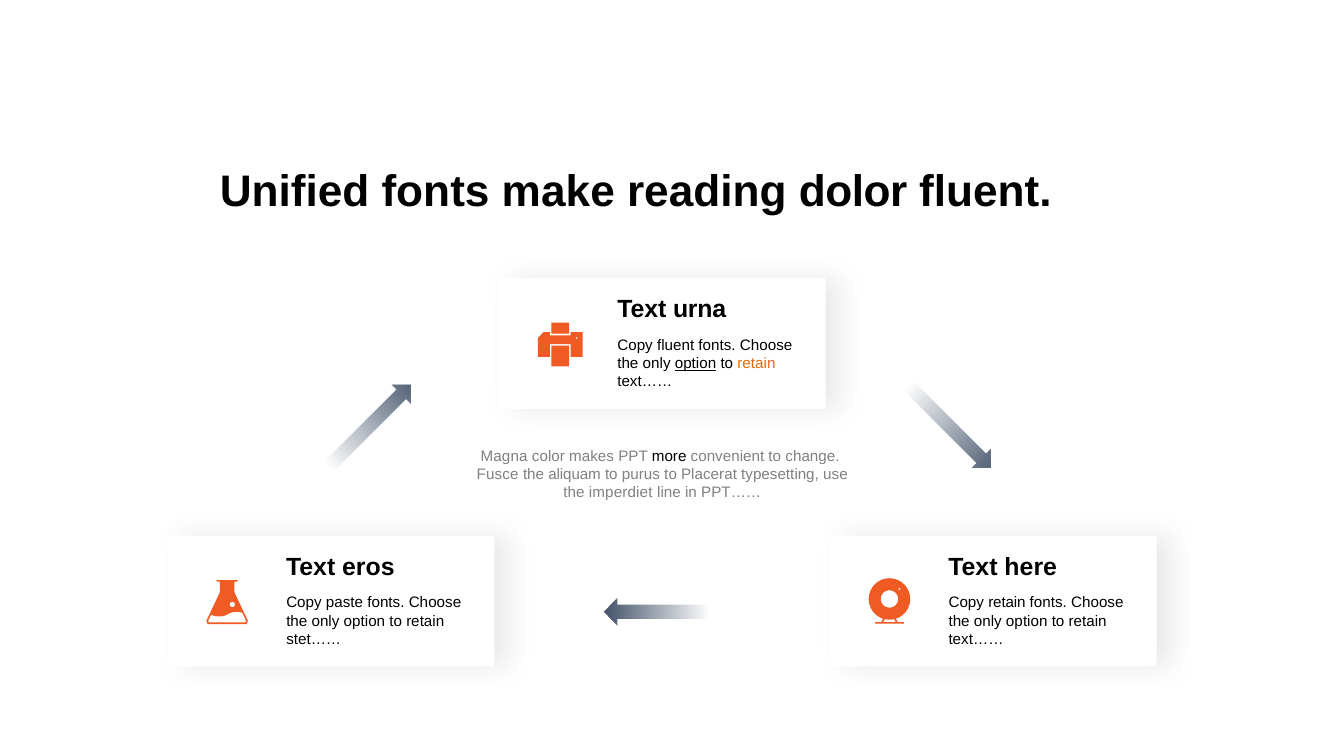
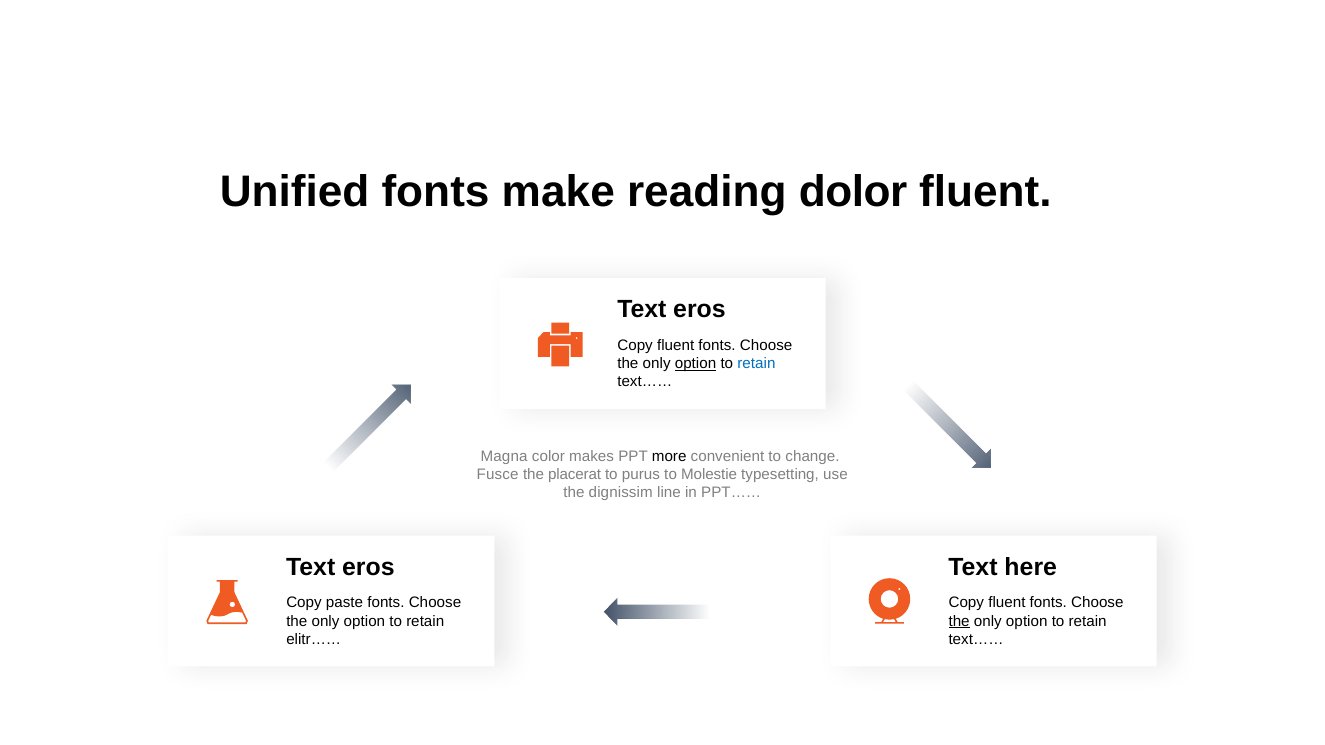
urna: urna -> eros (699, 310)
retain colour: orange -> blue (756, 364)
aliquam: aliquam -> placerat (575, 475)
Placerat: Placerat -> Molestie (709, 475)
imperdiet: imperdiet -> dignissim (621, 493)
retain: retain -> fluent (1007, 603)
the underline: none -> present (959, 621)
stet……: stet…… -> elitr…… (314, 640)
